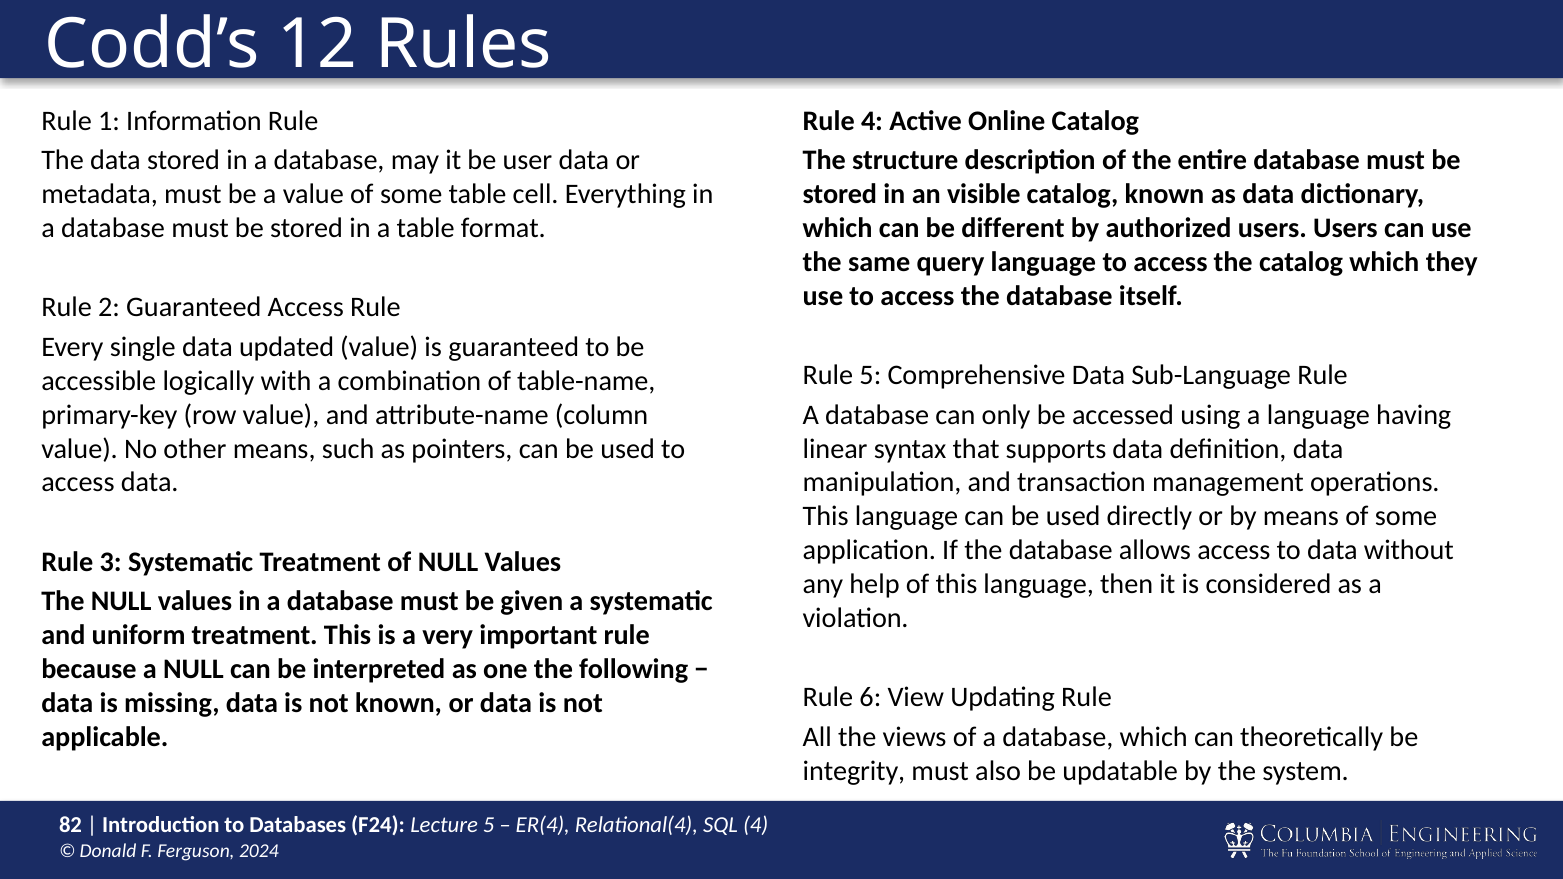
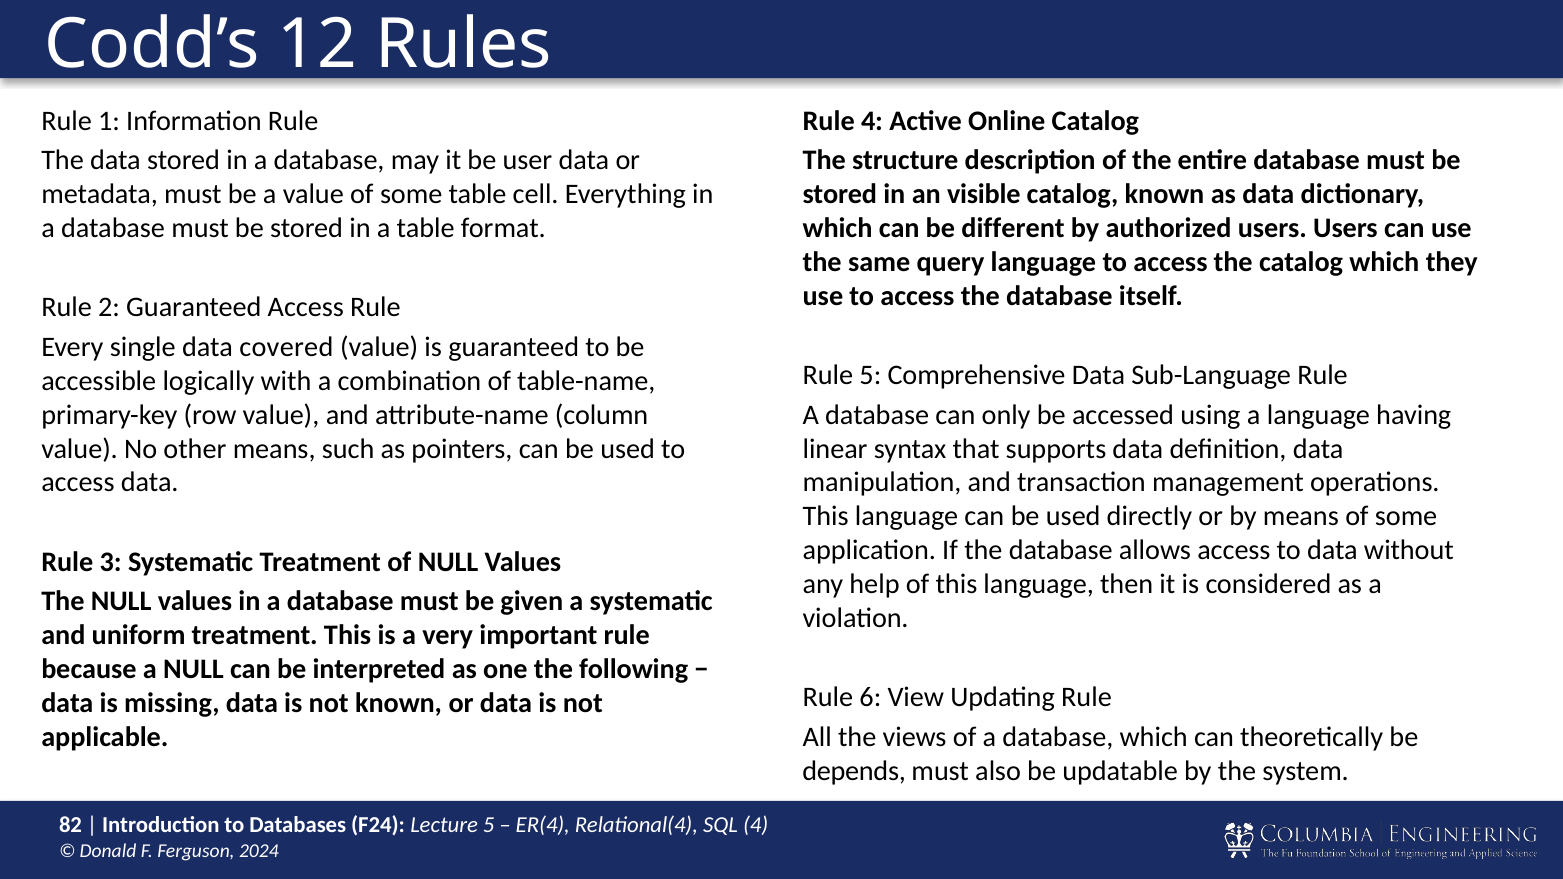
updated: updated -> covered (286, 347)
integrity: integrity -> depends (854, 771)
